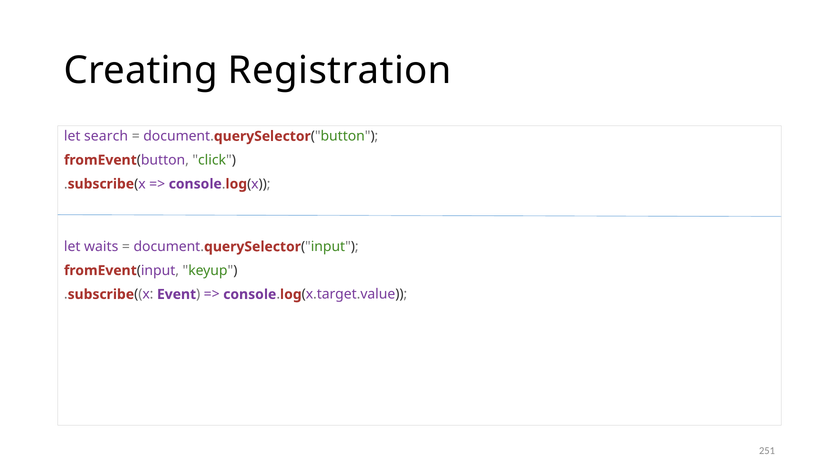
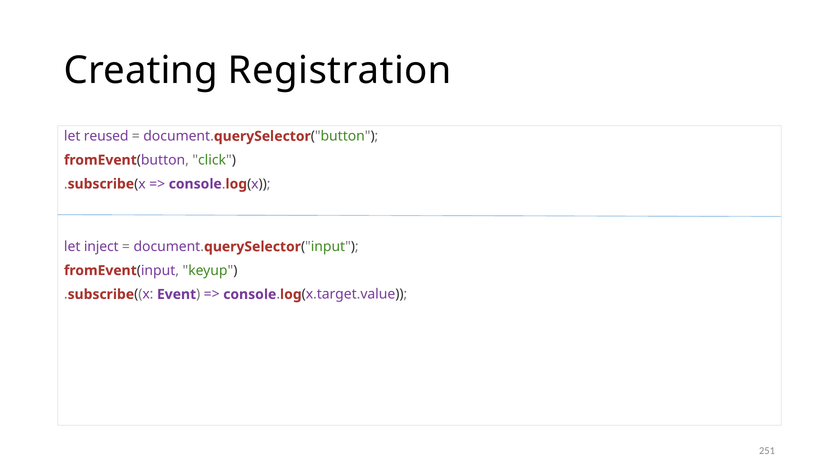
search: search -> reused (106, 136)
waits: waits -> inject (101, 247)
